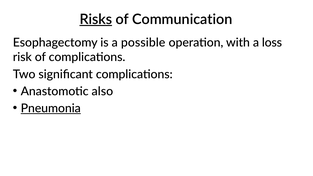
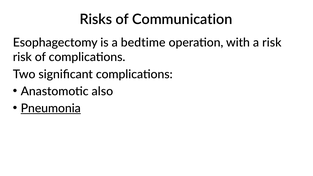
Risks underline: present -> none (96, 19)
possible: possible -> bedtime (143, 43)
a loss: loss -> risk (272, 43)
